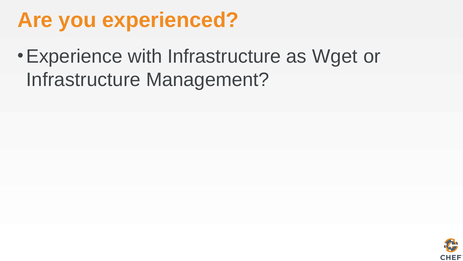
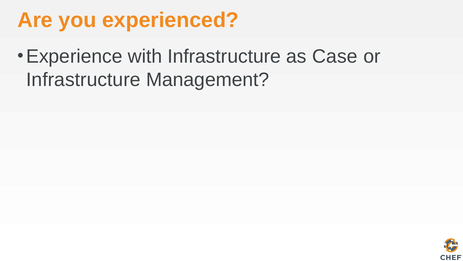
Wget: Wget -> Case (335, 56)
